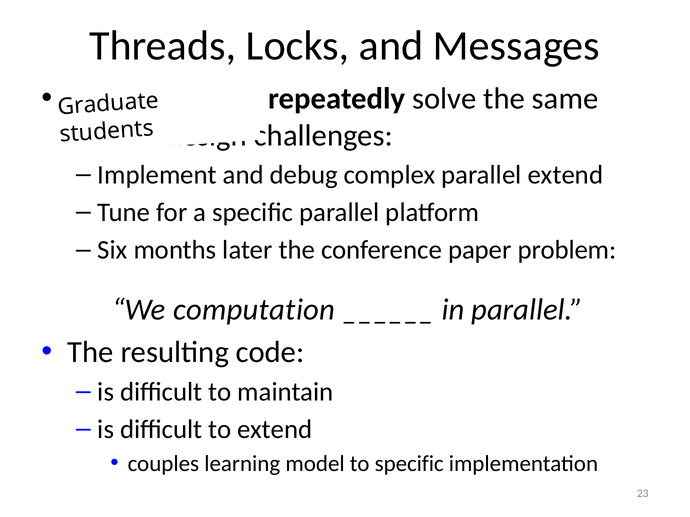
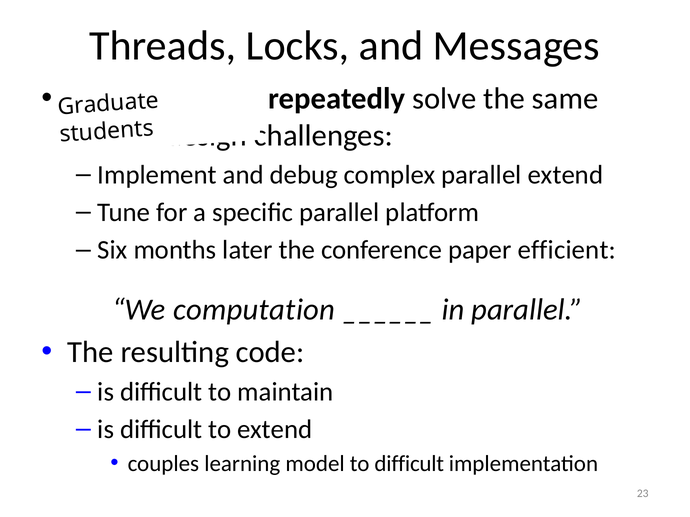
problem: problem -> efficient (567, 250)
to specific: specific -> difficult (409, 464)
